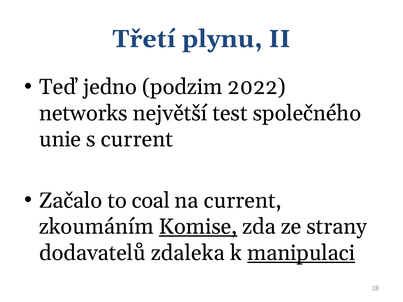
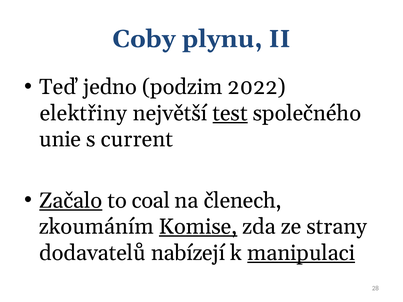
Třetí: Třetí -> Coby (144, 39)
networks: networks -> elektřiny (83, 113)
test underline: none -> present (230, 113)
Začalo underline: none -> present (71, 201)
na current: current -> členech (243, 201)
zdaleka: zdaleka -> nabízejí (188, 253)
